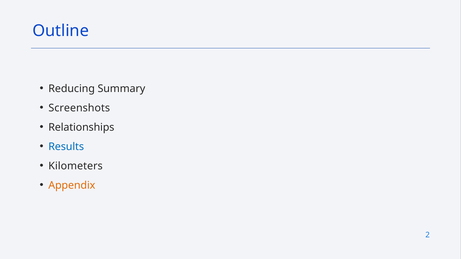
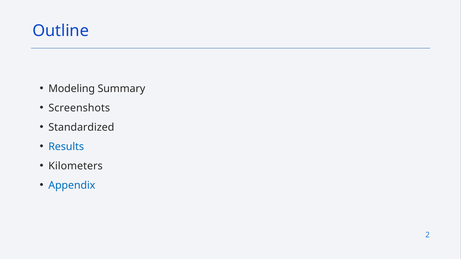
Reducing: Reducing -> Modeling (72, 89)
Relationships: Relationships -> Standardized (81, 127)
Appendix colour: orange -> blue (72, 186)
